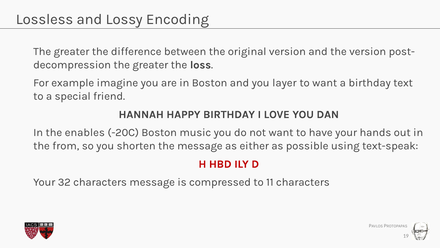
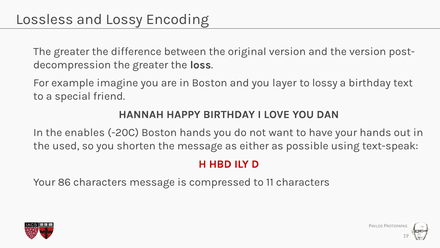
to want: want -> lossy (325, 83)
Boston music: music -> hands (195, 132)
from: from -> used (66, 146)
32: 32 -> 86 (64, 182)
